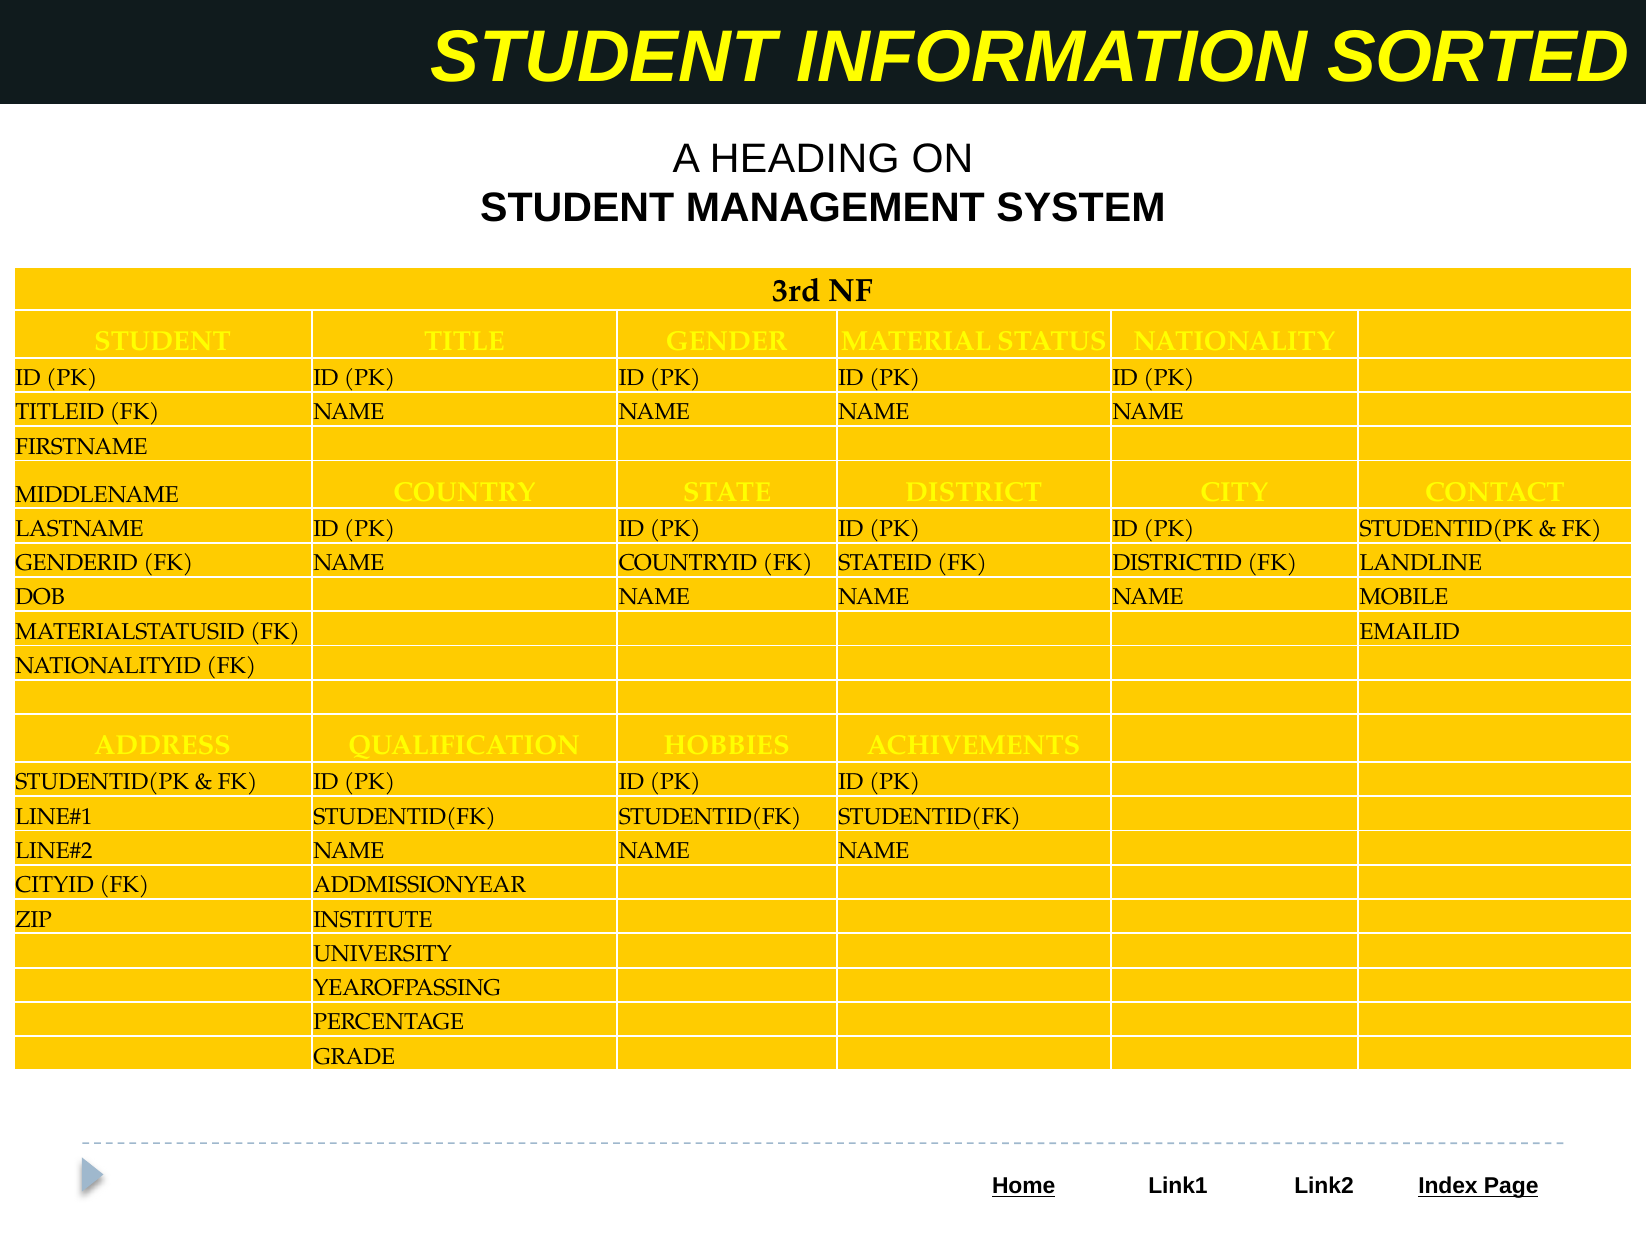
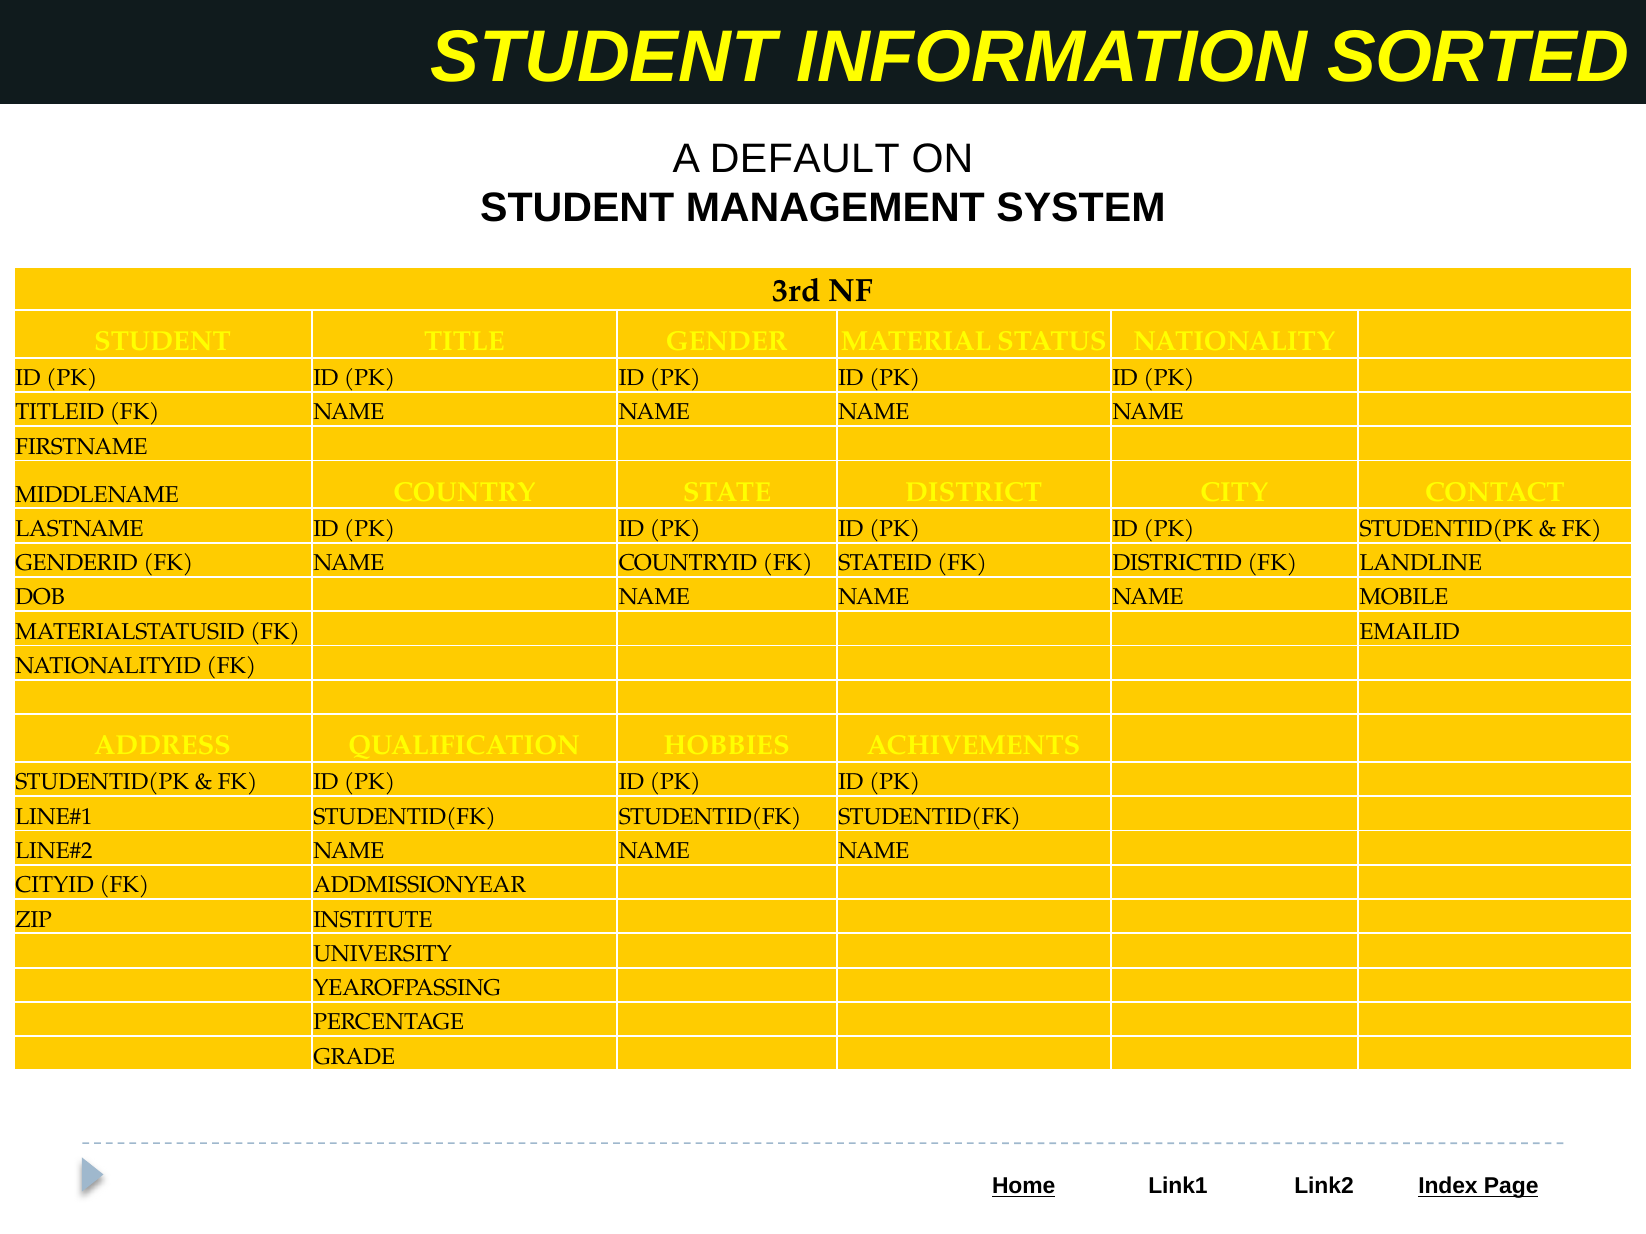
HEADING: HEADING -> DEFAULT (805, 159)
